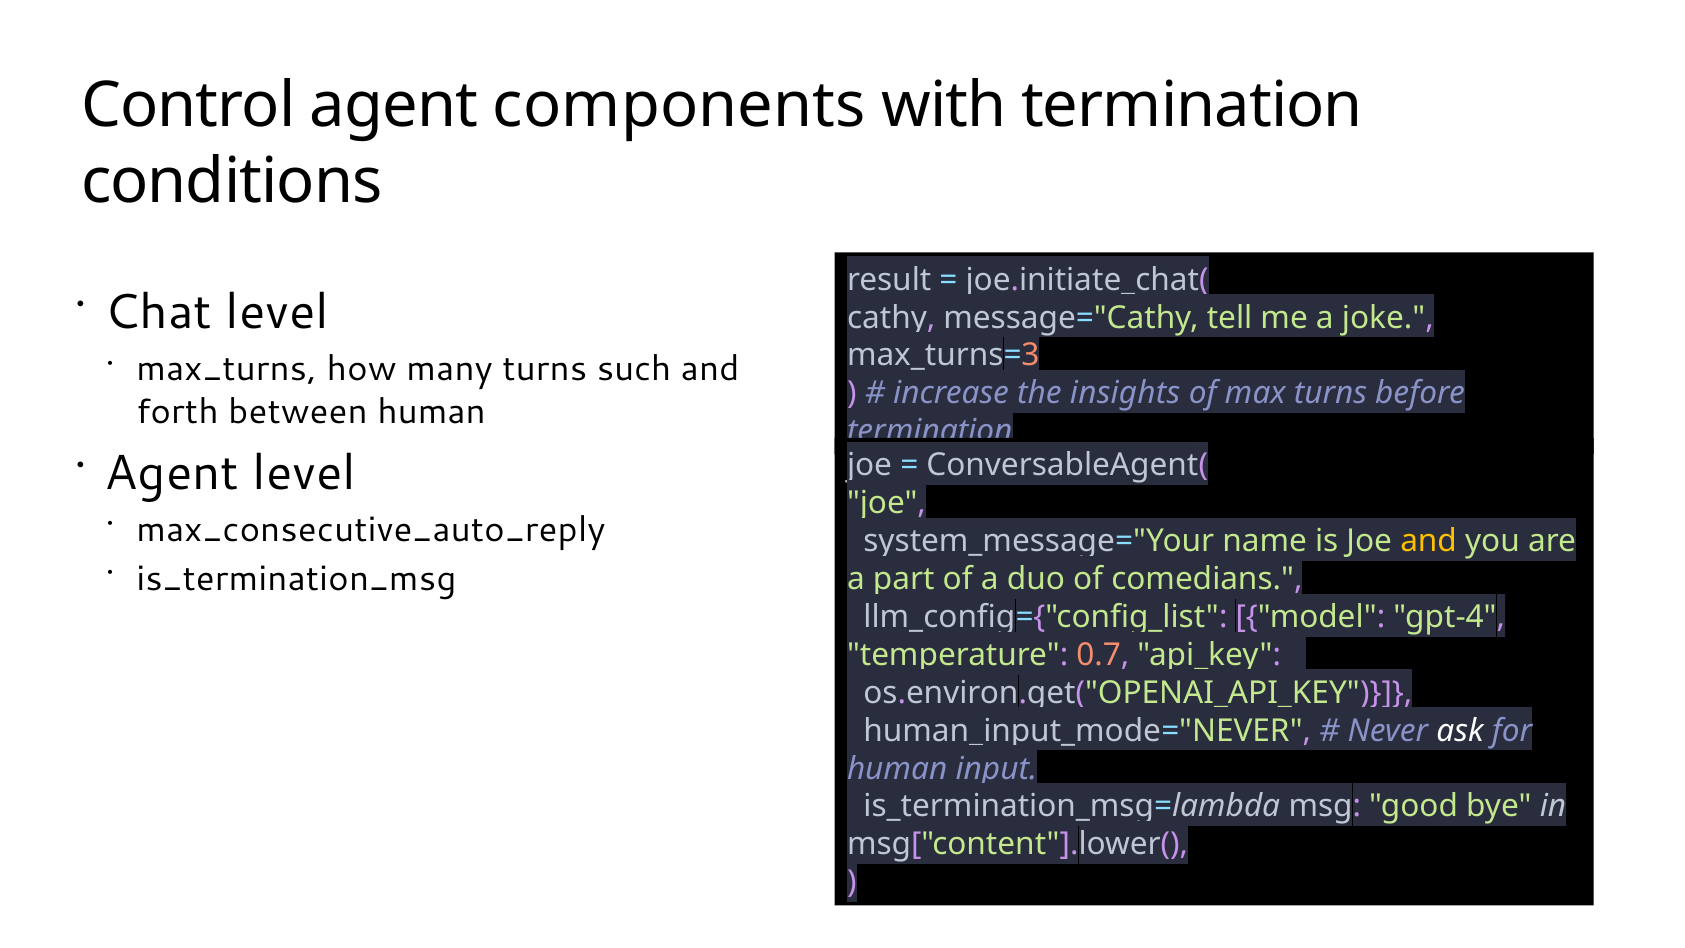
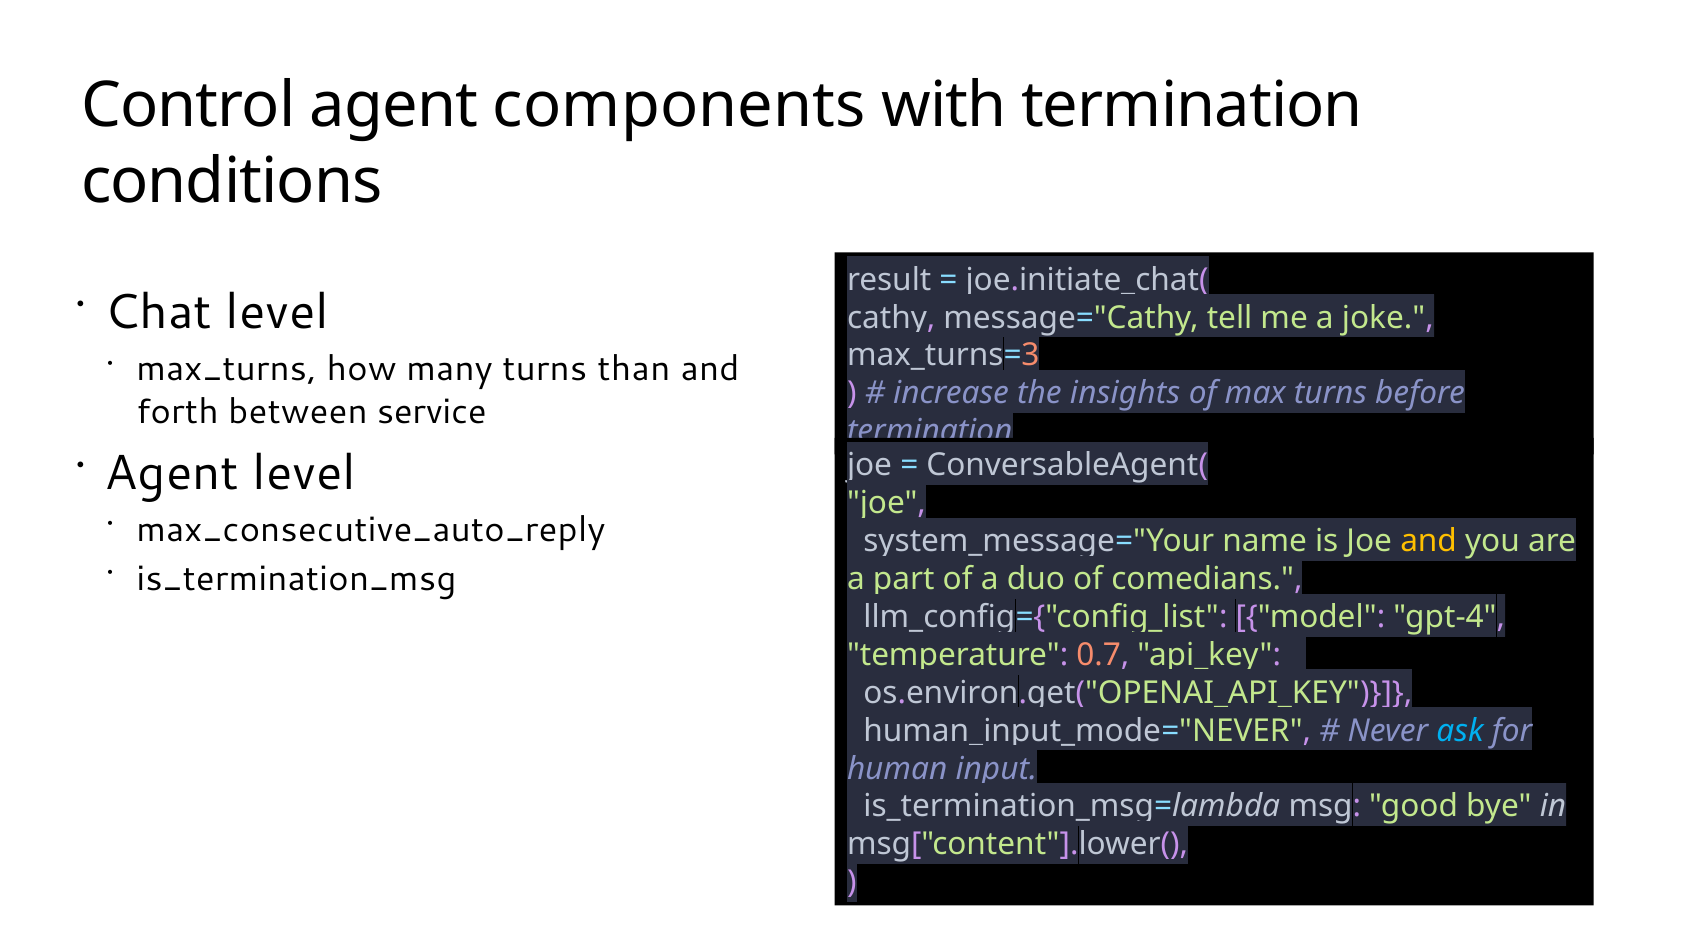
such: such -> than (634, 369)
between human: human -> service (432, 411)
ask colour: white -> light blue (1460, 731)
